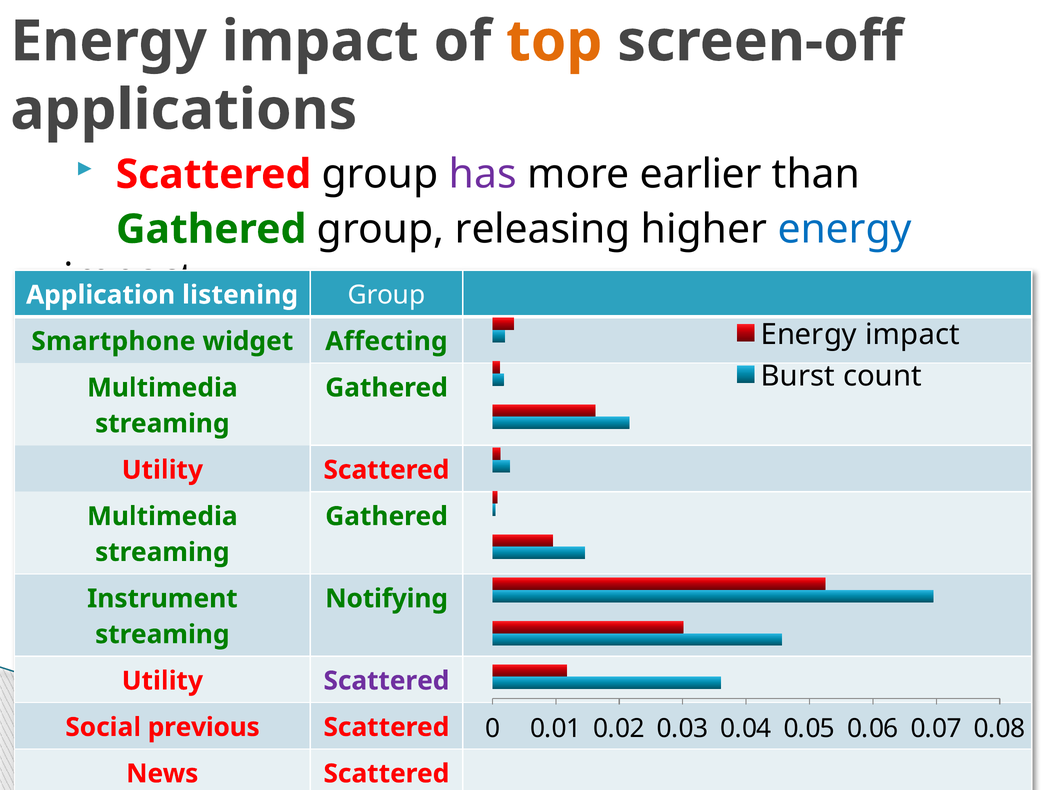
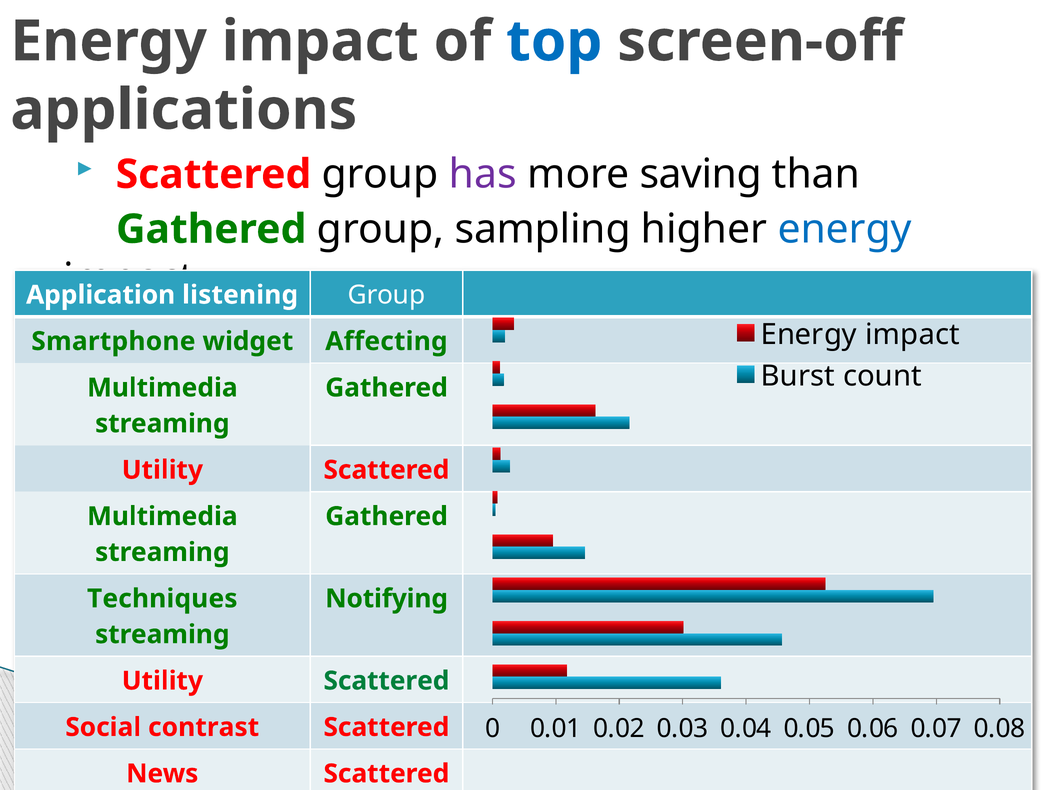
top colour: orange -> blue (554, 41)
earlier: earlier -> saving (701, 174)
releasing: releasing -> sampling (543, 229)
Instrument: Instrument -> Techniques (162, 598)
Scattered colour: purple -> green (386, 681)
previous: previous -> contrast (204, 727)
